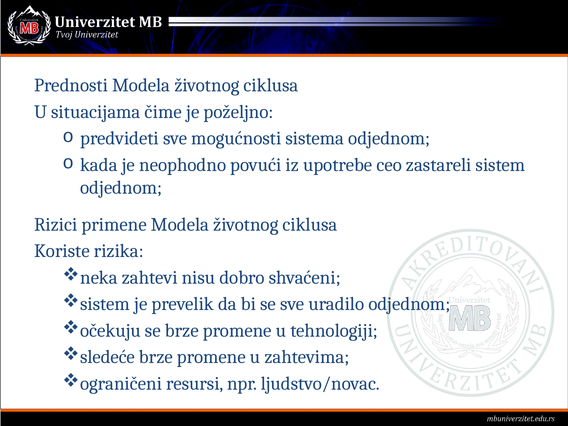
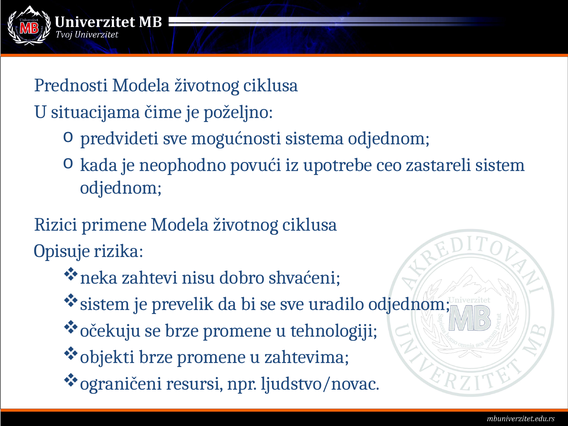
Koriste: Koriste -> Opisuje (62, 251)
sledeće: sledeće -> objekti (107, 357)
